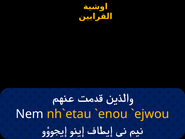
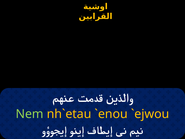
Nem colour: white -> light green (30, 114)
